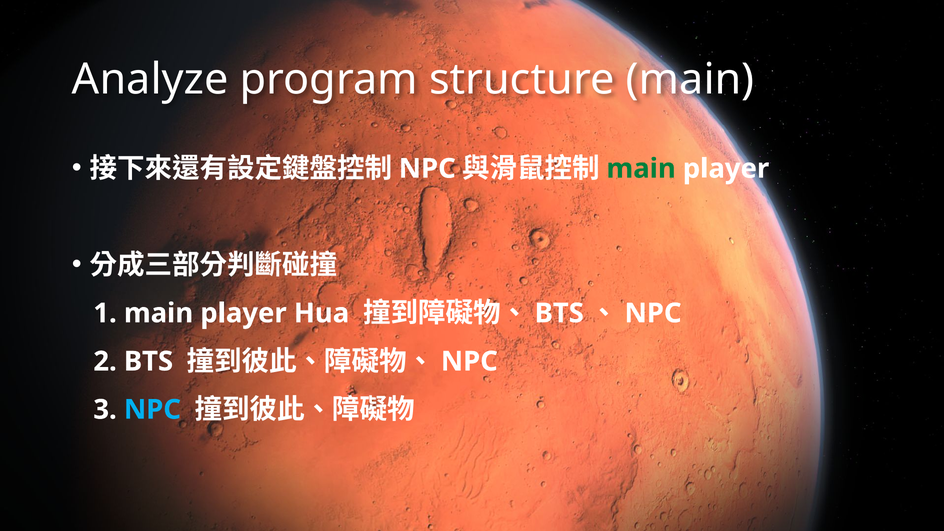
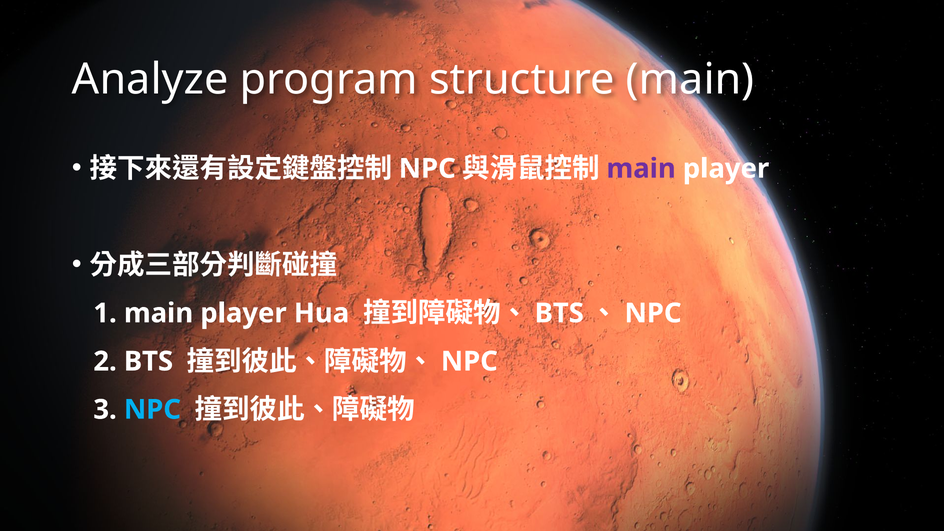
main colour: green -> purple (641, 169)
